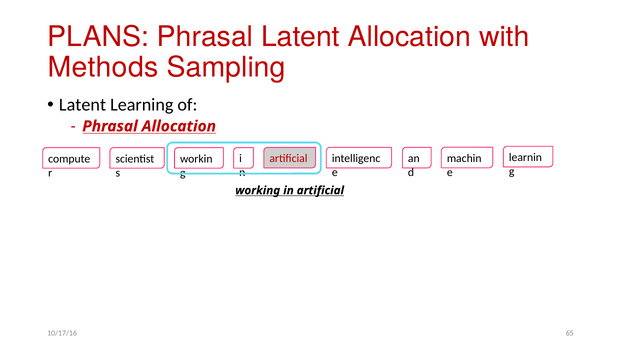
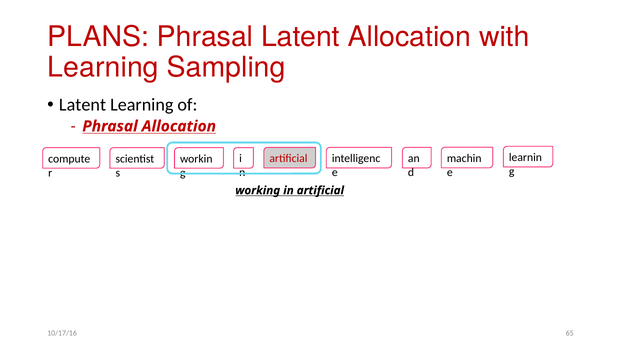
Methods: Methods -> Learning (103, 68)
